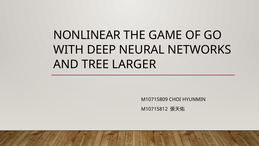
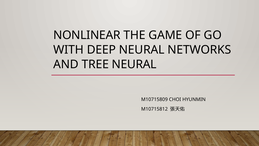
TREE LARGER: LARGER -> NEURAL (134, 64)
